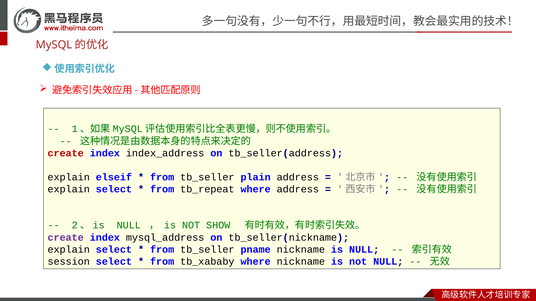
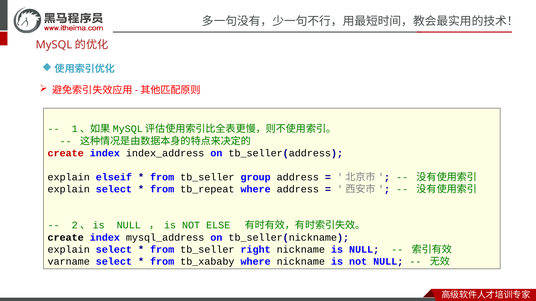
plain: plain -> group (256, 177)
SHOW: SHOW -> ELSE (218, 226)
create colour: purple -> black (66, 238)
pname: pname -> right (256, 250)
session: session -> varname (69, 262)
